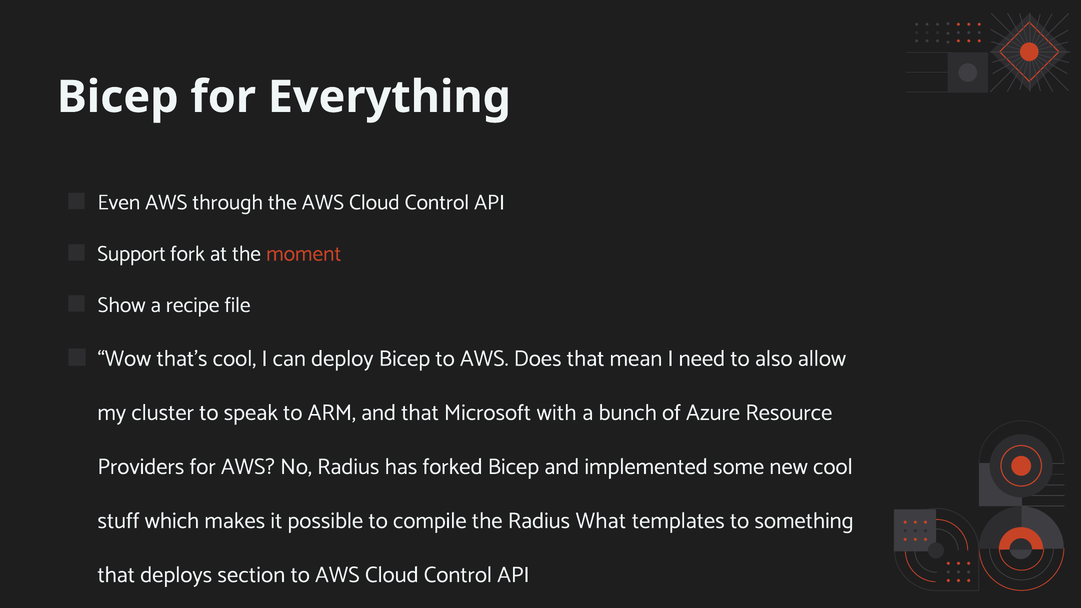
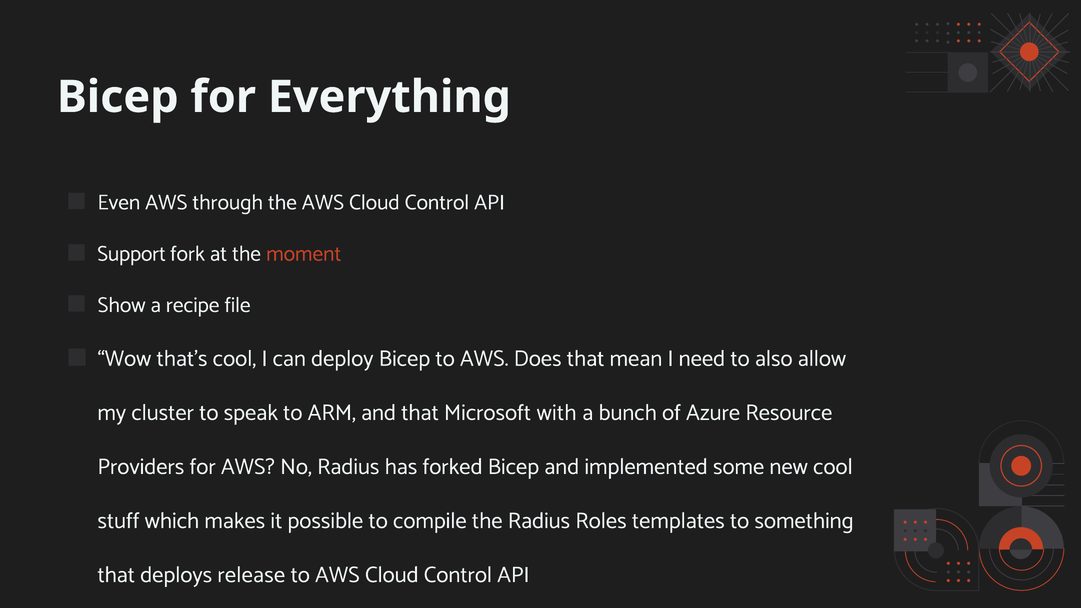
What: What -> Roles (601, 521)
section: section -> release (251, 575)
